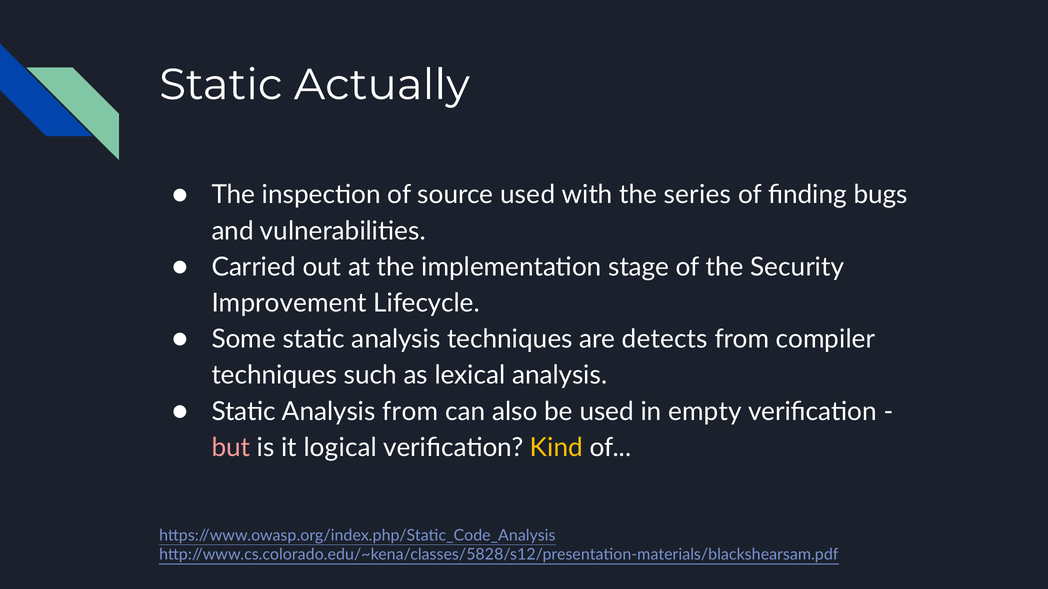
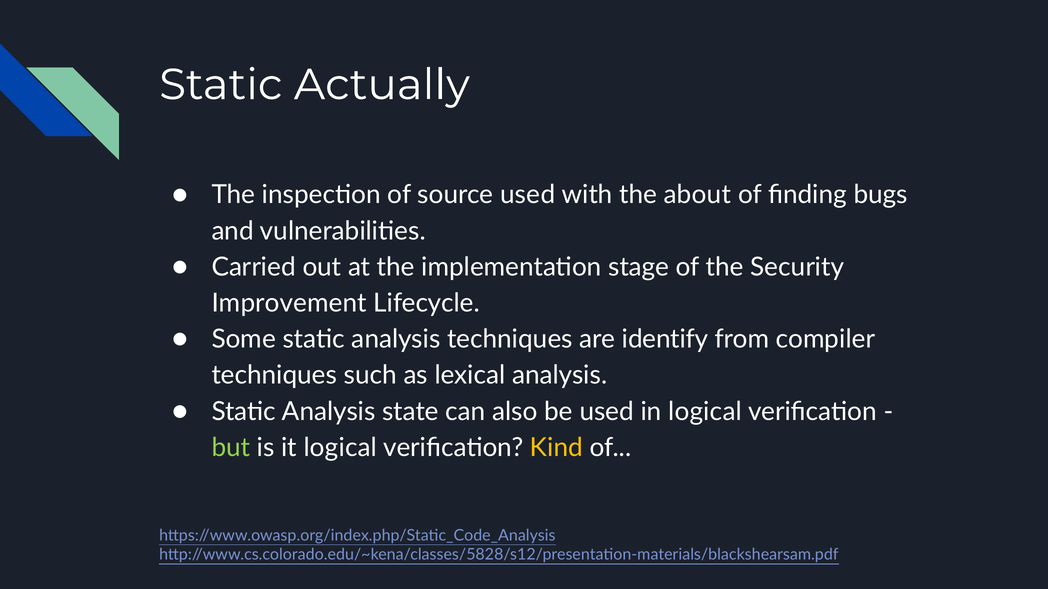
series: series -> about (697, 195)
detects: detects -> identify (665, 340)
Analysis from: from -> state (410, 412)
in empty: empty -> logical (705, 412)
but colour: pink -> light green (231, 448)
